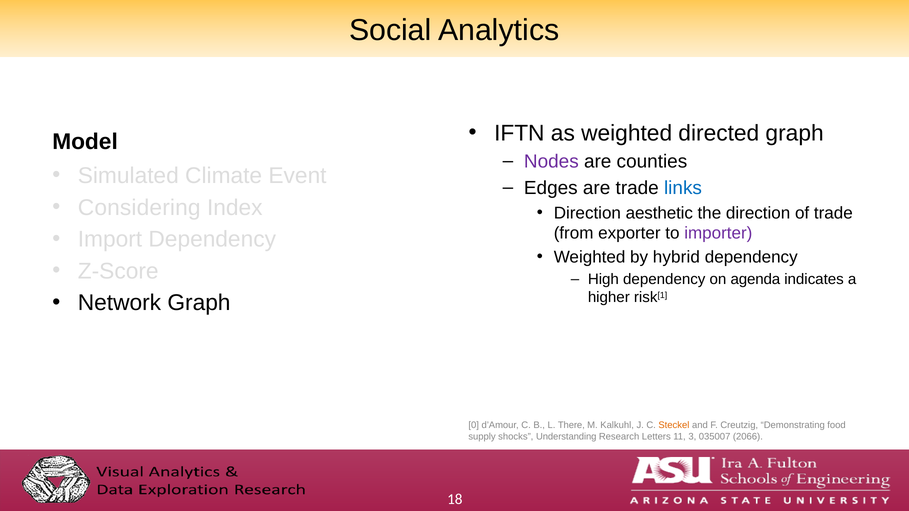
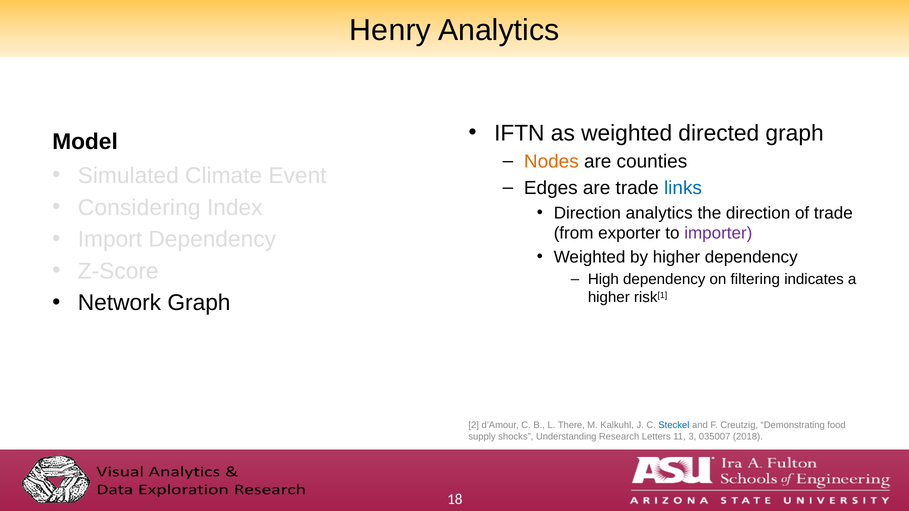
Social: Social -> Henry (390, 31)
Nodes colour: purple -> orange (551, 162)
Direction aesthetic: aesthetic -> analytics (659, 213)
by hybrid: hybrid -> higher (676, 257)
agenda: agenda -> filtering (755, 280)
0: 0 -> 2 (474, 425)
Steckel colour: orange -> blue (674, 425)
2066: 2066 -> 2018 (748, 437)
